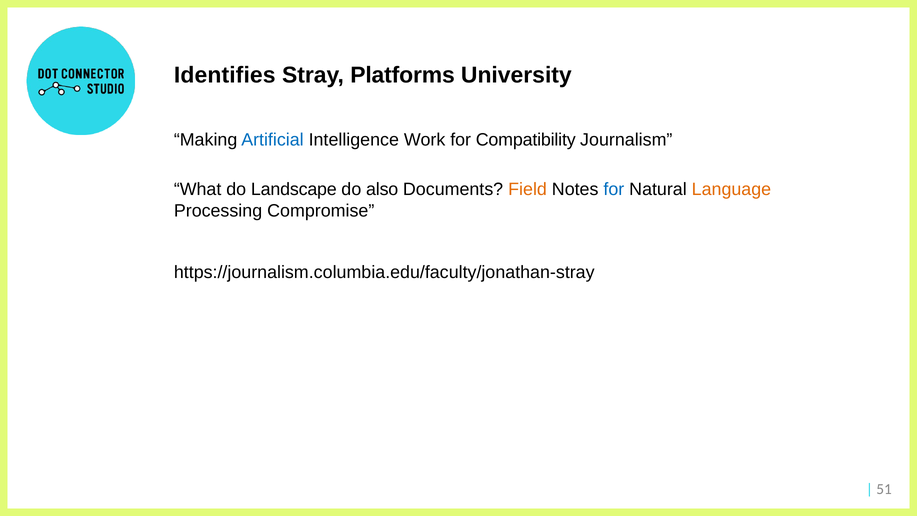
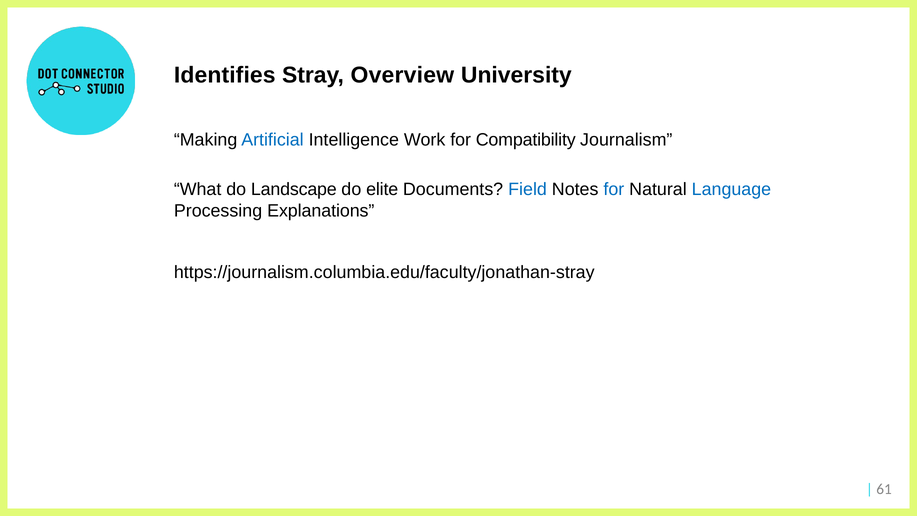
Platforms: Platforms -> Overview (402, 75)
also: also -> elite (382, 189)
Field colour: orange -> blue (528, 189)
Language colour: orange -> blue (731, 189)
Compromise: Compromise -> Explanations (321, 211)
51: 51 -> 61 (884, 489)
